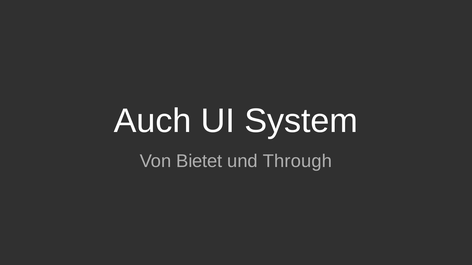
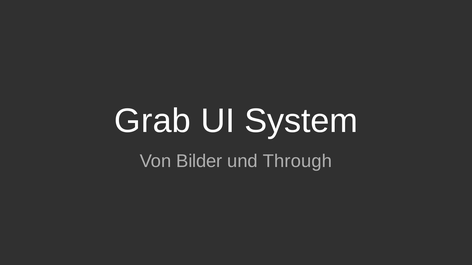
Auch: Auch -> Grab (153, 121)
Bietet: Bietet -> Bilder (199, 162)
